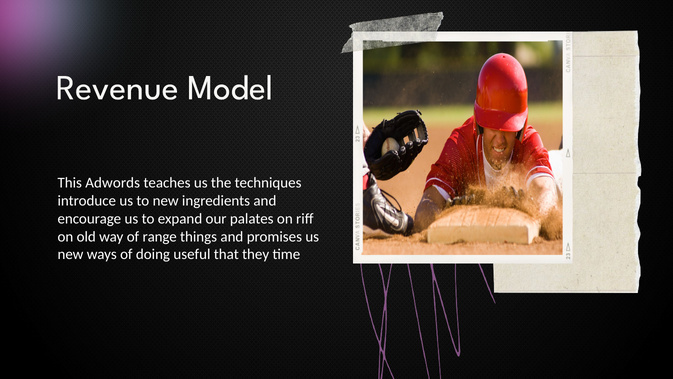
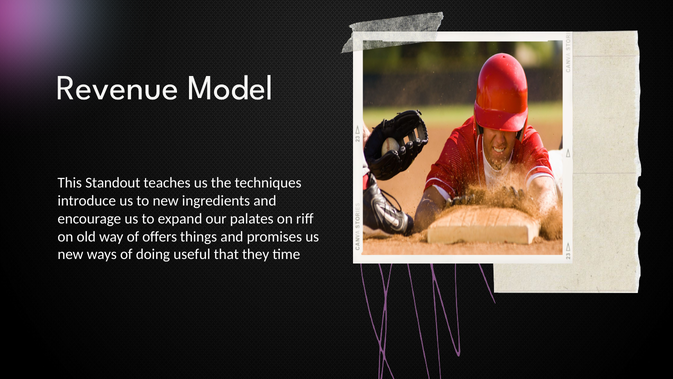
Adwords: Adwords -> Standout (113, 182)
range: range -> offers (160, 236)
